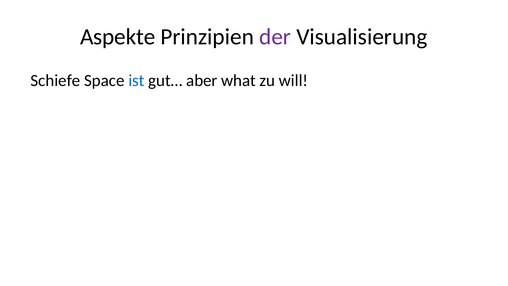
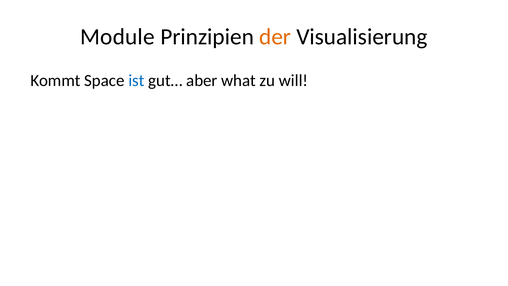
Aspekte: Aspekte -> Module (117, 37)
der colour: purple -> orange (275, 37)
Schiefe: Schiefe -> Kommt (55, 81)
